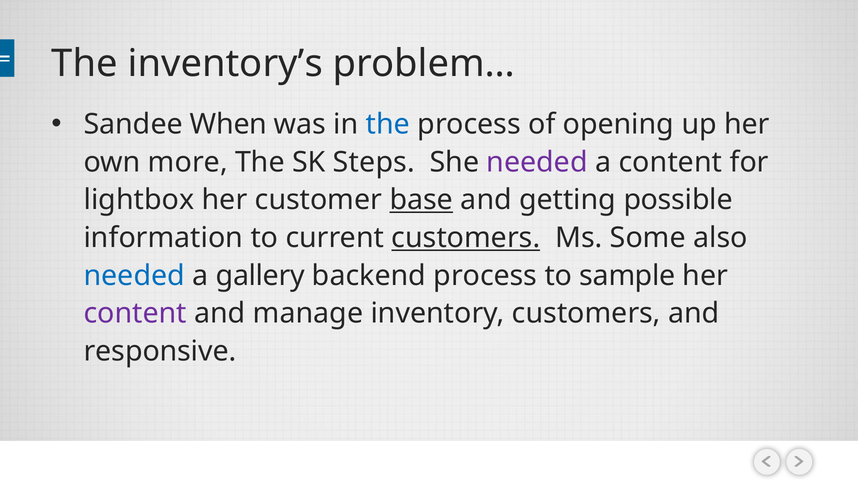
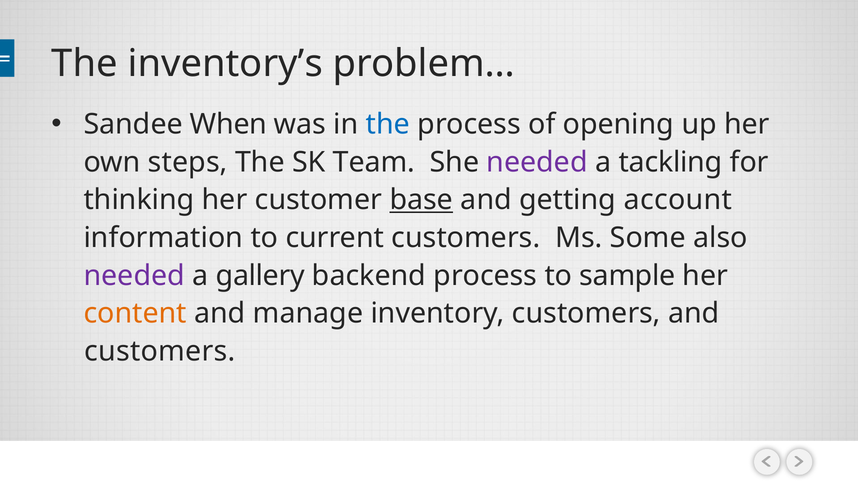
more: more -> steps (188, 162)
Steps: Steps -> Team (374, 162)
a content: content -> tackling (671, 162)
lightbox: lightbox -> thinking (139, 200)
possible: possible -> account (678, 200)
customers underline: present -> none (466, 238)
needed colour: blue -> purple (134, 275)
content colour: purple -> orange (135, 313)
responsive: responsive -> customers (160, 351)
